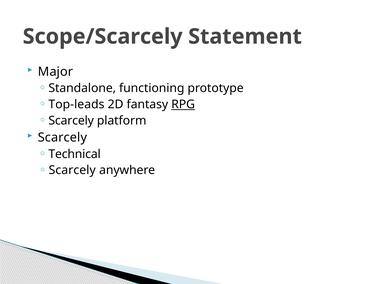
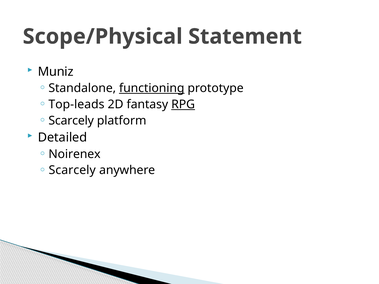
Scope/Scarcely: Scope/Scarcely -> Scope/Physical (103, 37)
Major: Major -> Muniz (56, 72)
functioning underline: none -> present (152, 88)
Scarcely: Scarcely -> Detailed (62, 138)
Technical: Technical -> Noirenex (75, 154)
